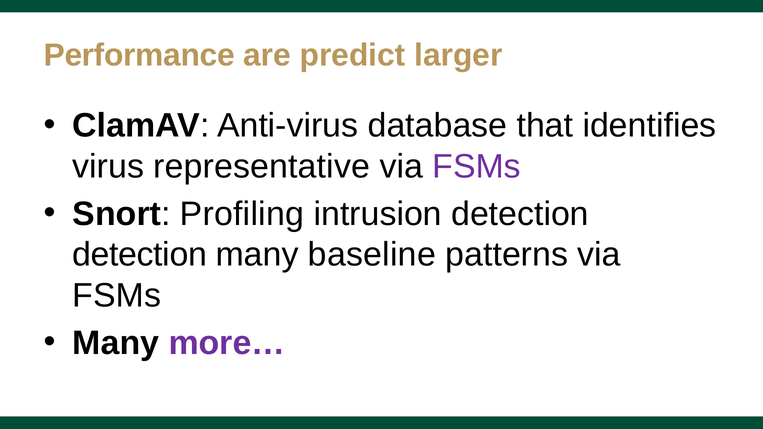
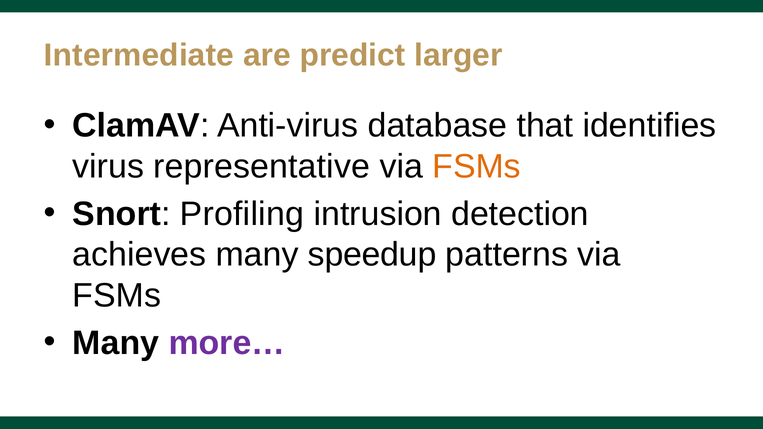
Performance: Performance -> Intermediate (139, 55)
FSMs colour: purple -> orange (477, 166)
detection: detection -> achieves (139, 255)
baseline: baseline -> speedup (372, 255)
